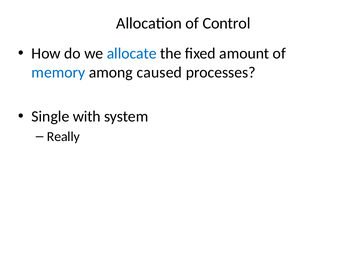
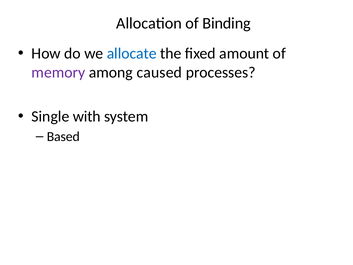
Control: Control -> Binding (227, 23)
memory colour: blue -> purple (58, 72)
Really: Really -> Based (63, 137)
